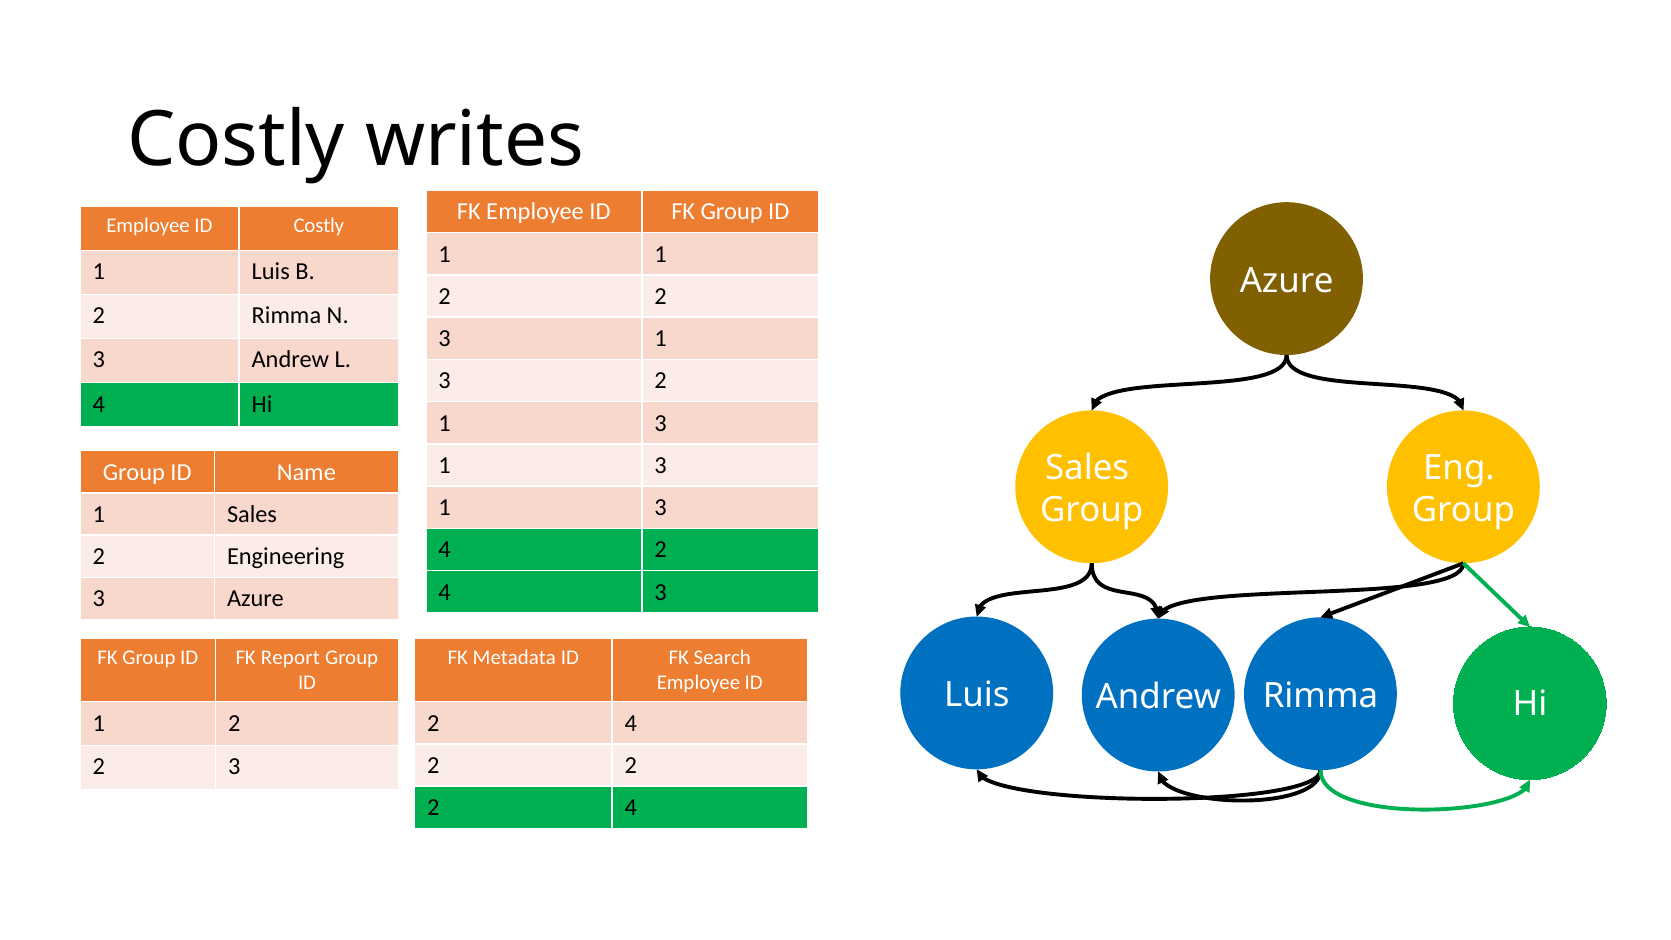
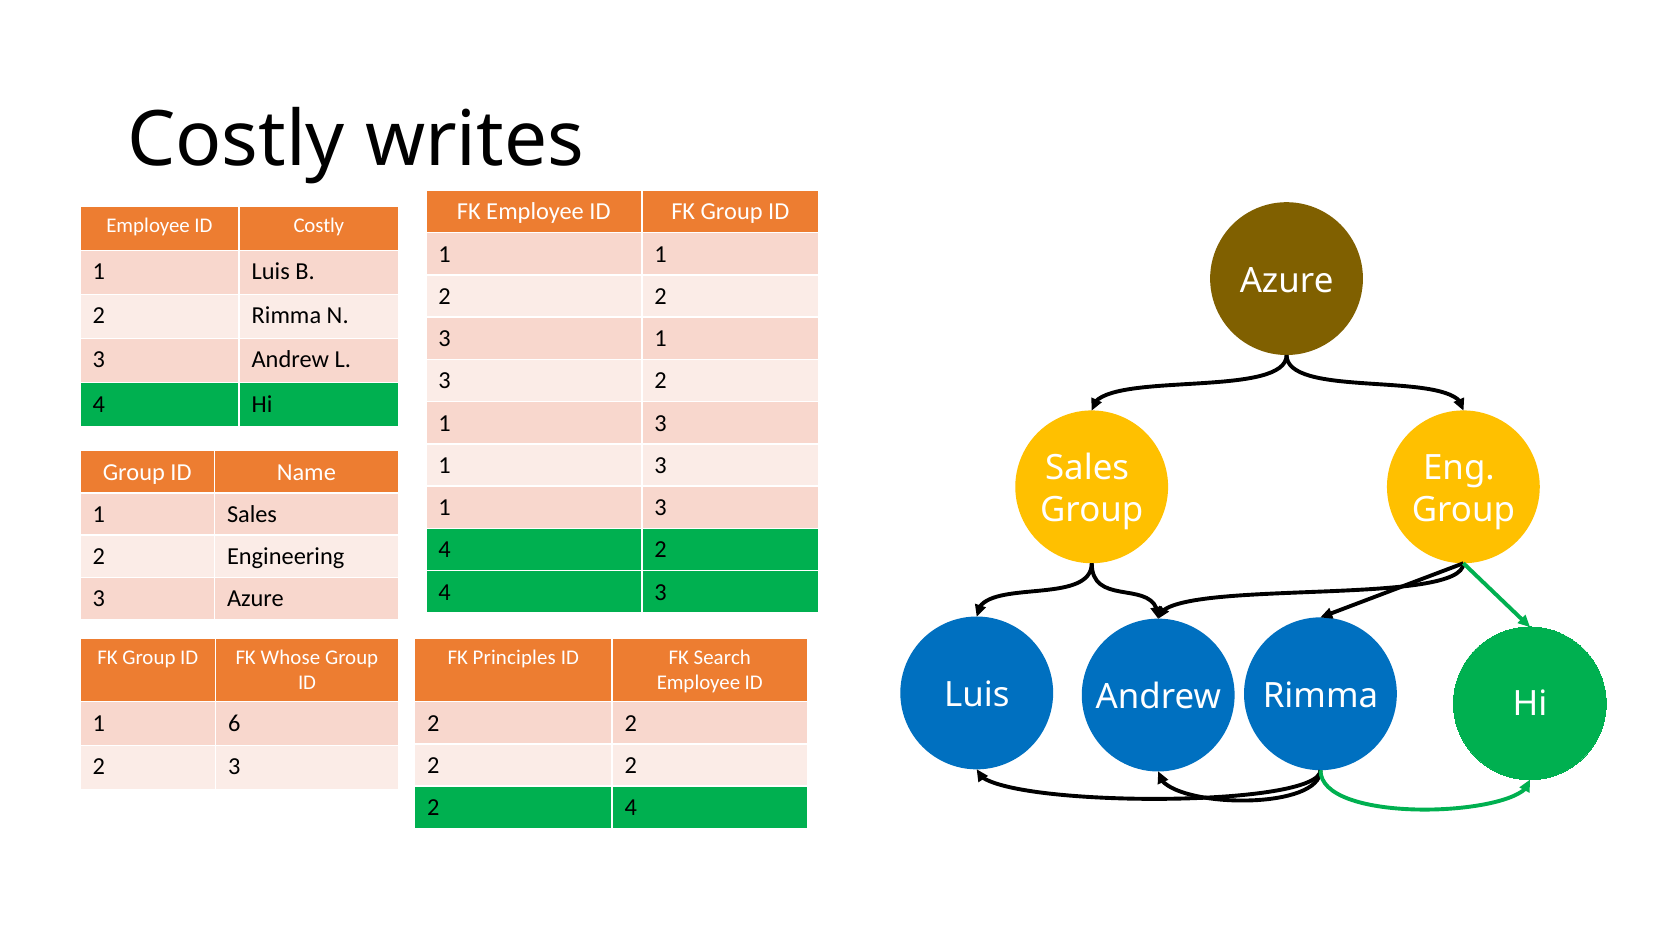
Report: Report -> Whose (290, 657)
Metadata: Metadata -> Principles (514, 657)
2: 2 -> 6 (234, 723)
4: 4 -> 2 (631, 723)
